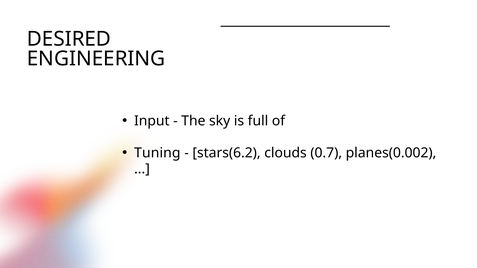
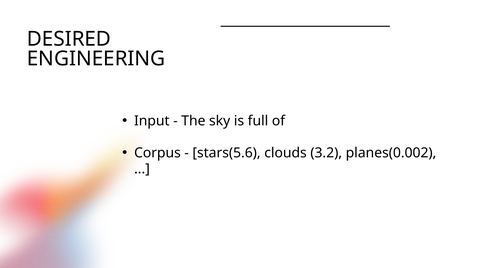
Tuning: Tuning -> Corpus (157, 153)
stars(6.2: stars(6.2 -> stars(5.6 (227, 153)
0.7: 0.7 -> 3.2 (326, 153)
